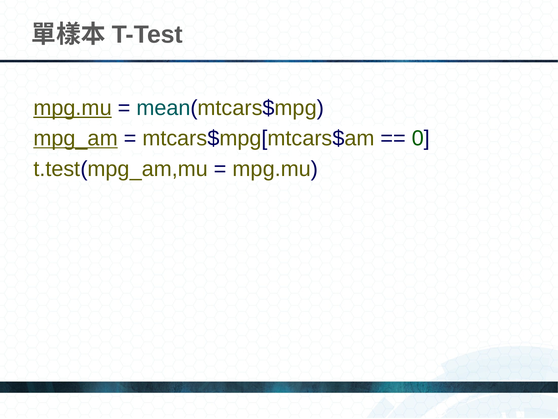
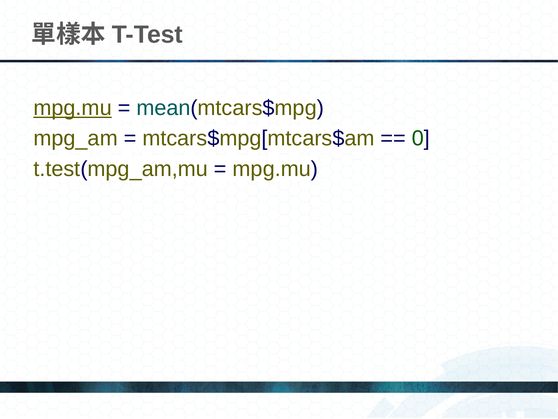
mpg_am underline: present -> none (76, 138)
